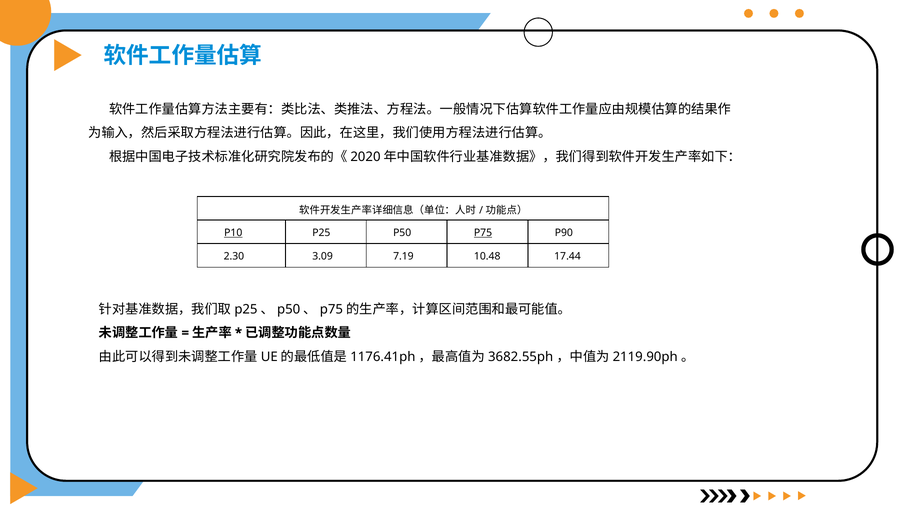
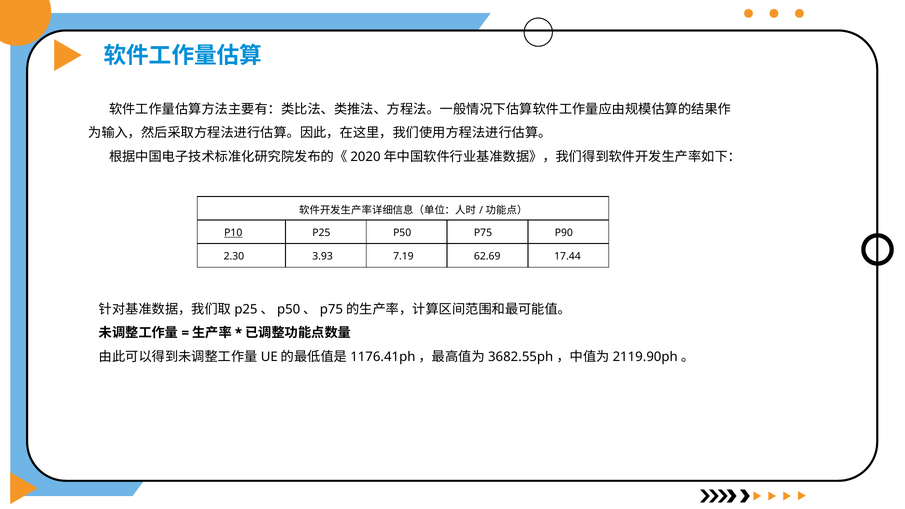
P75 underline: present -> none (483, 233)
3.09: 3.09 -> 3.93 (323, 256)
10.48: 10.48 -> 62.69 (487, 256)
